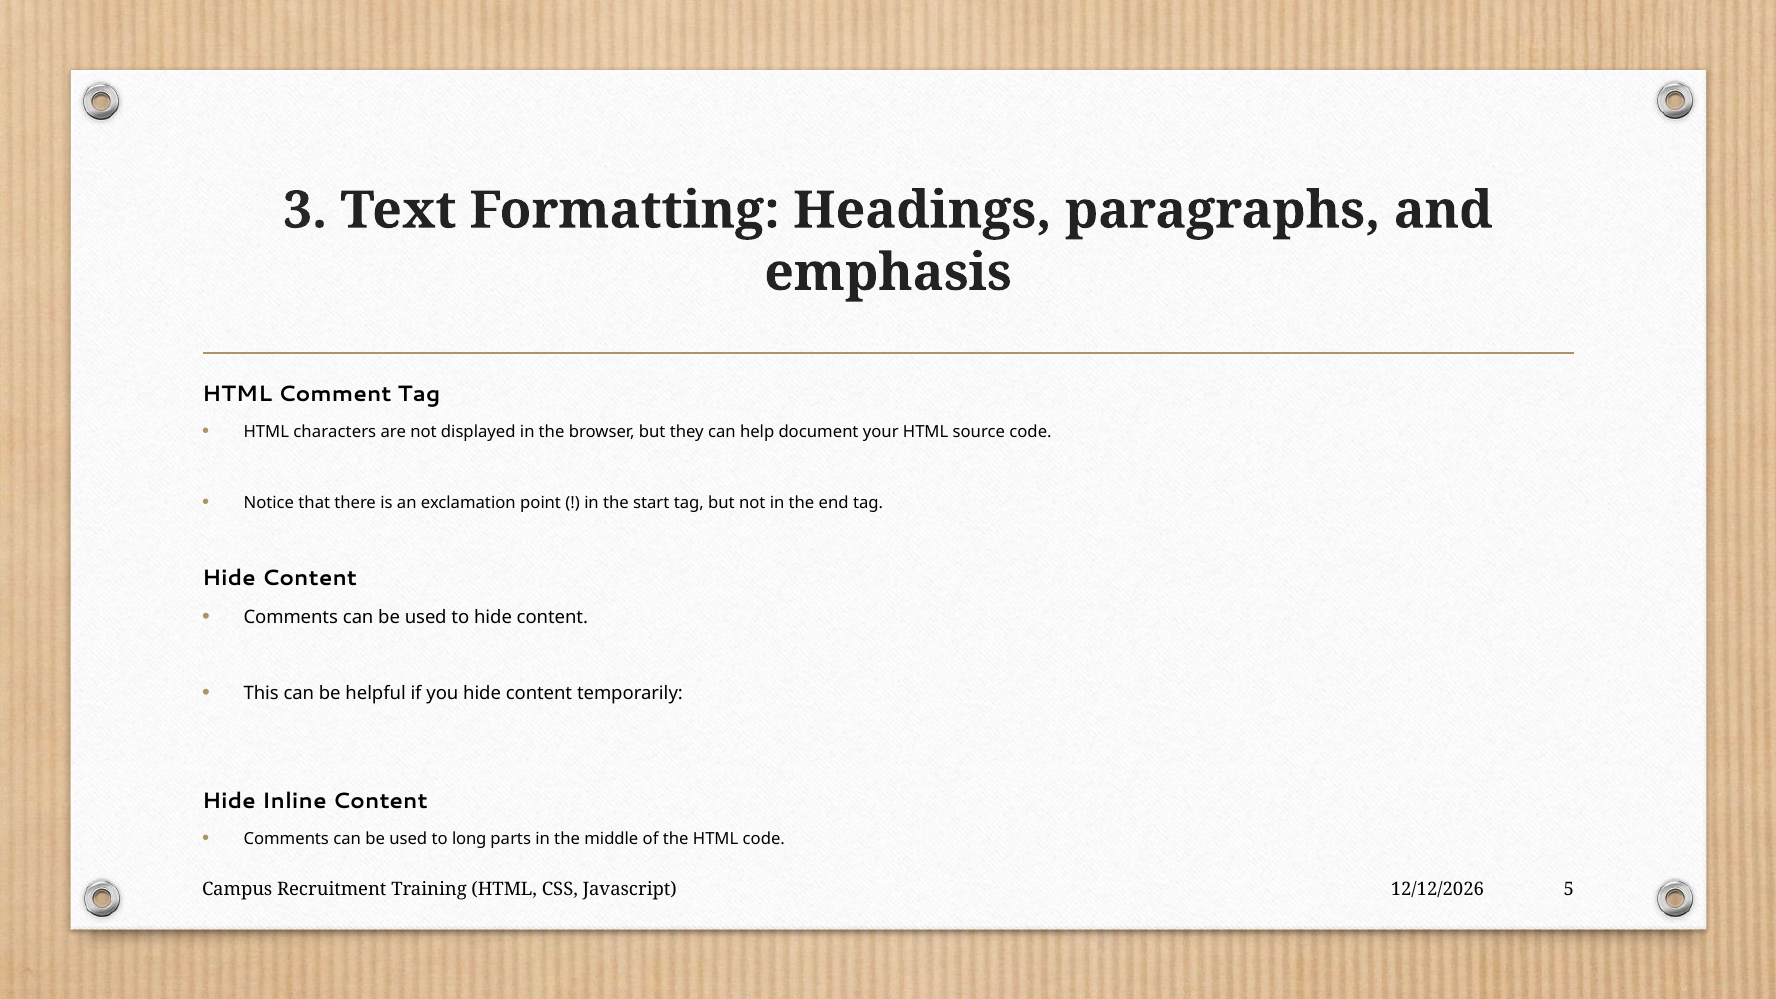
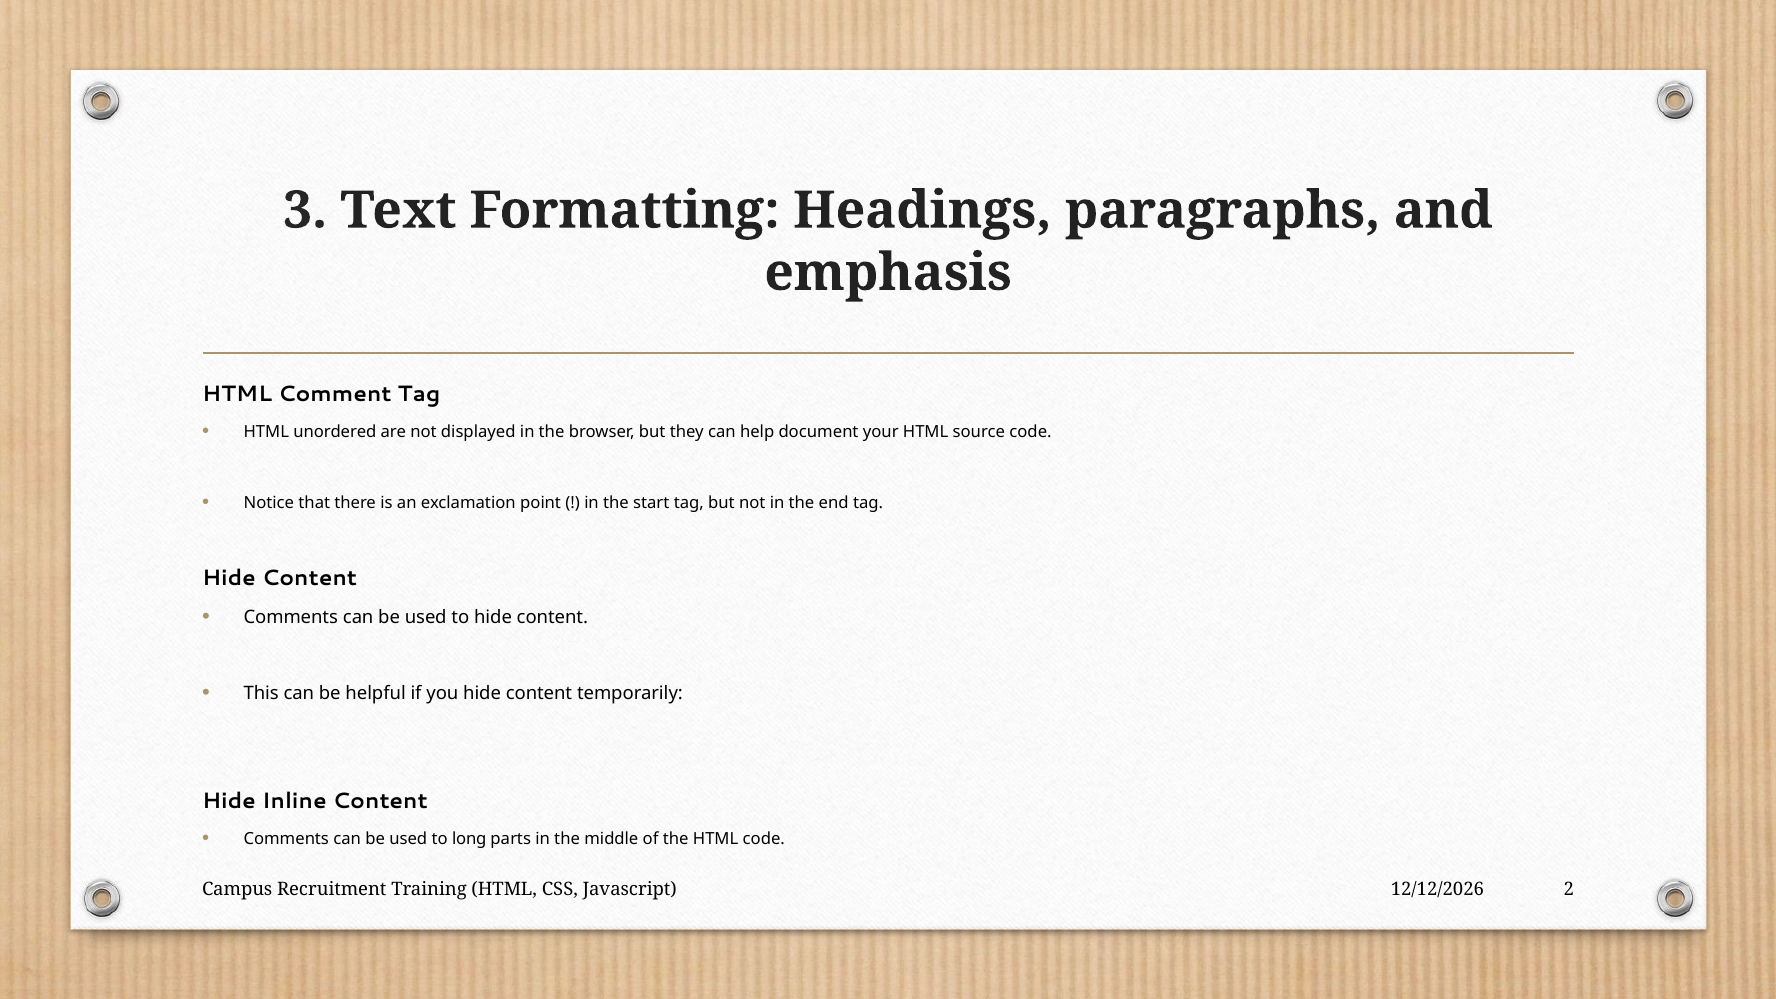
characters: characters -> unordered (335, 432)
5: 5 -> 2 (1569, 890)
